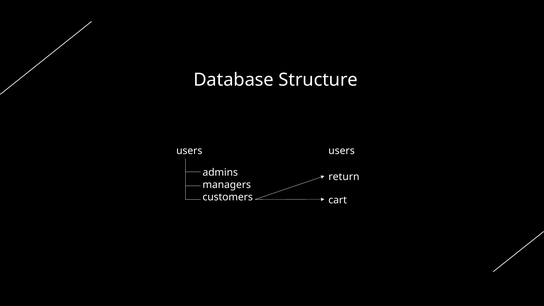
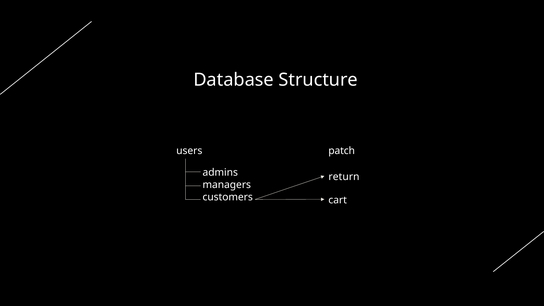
users: users -> patch (342, 151)
